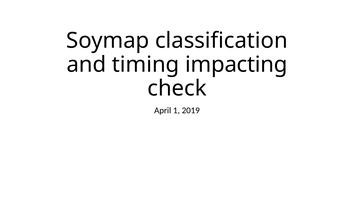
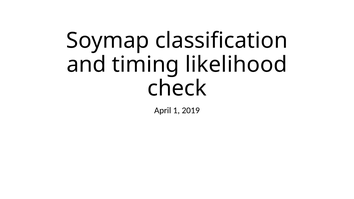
impacting: impacting -> likelihood (236, 65)
